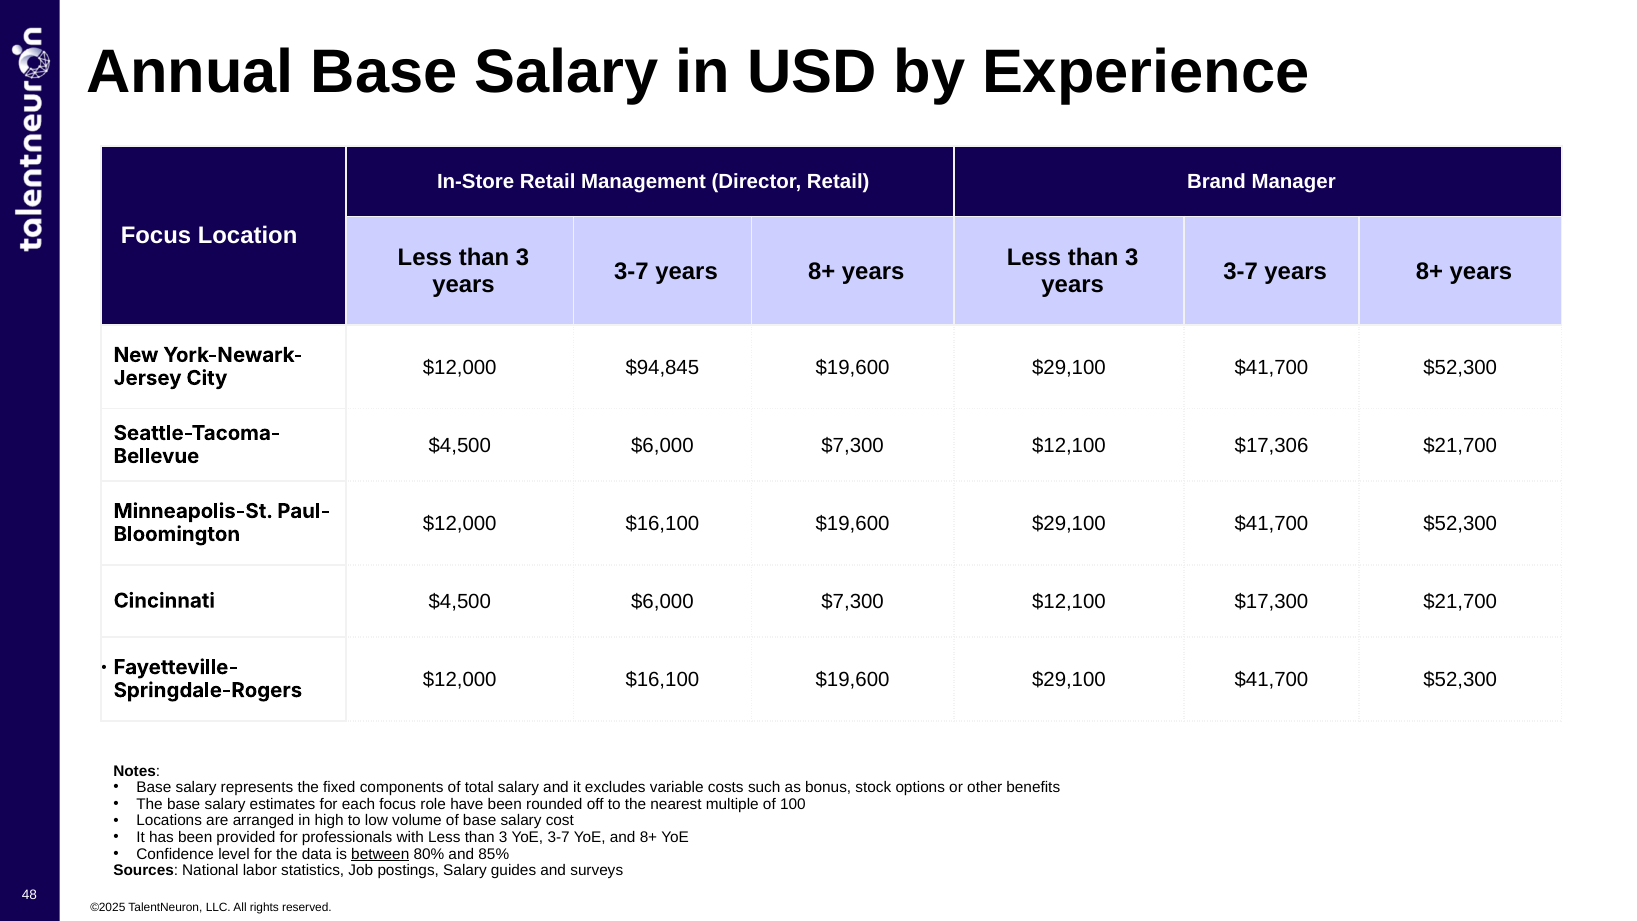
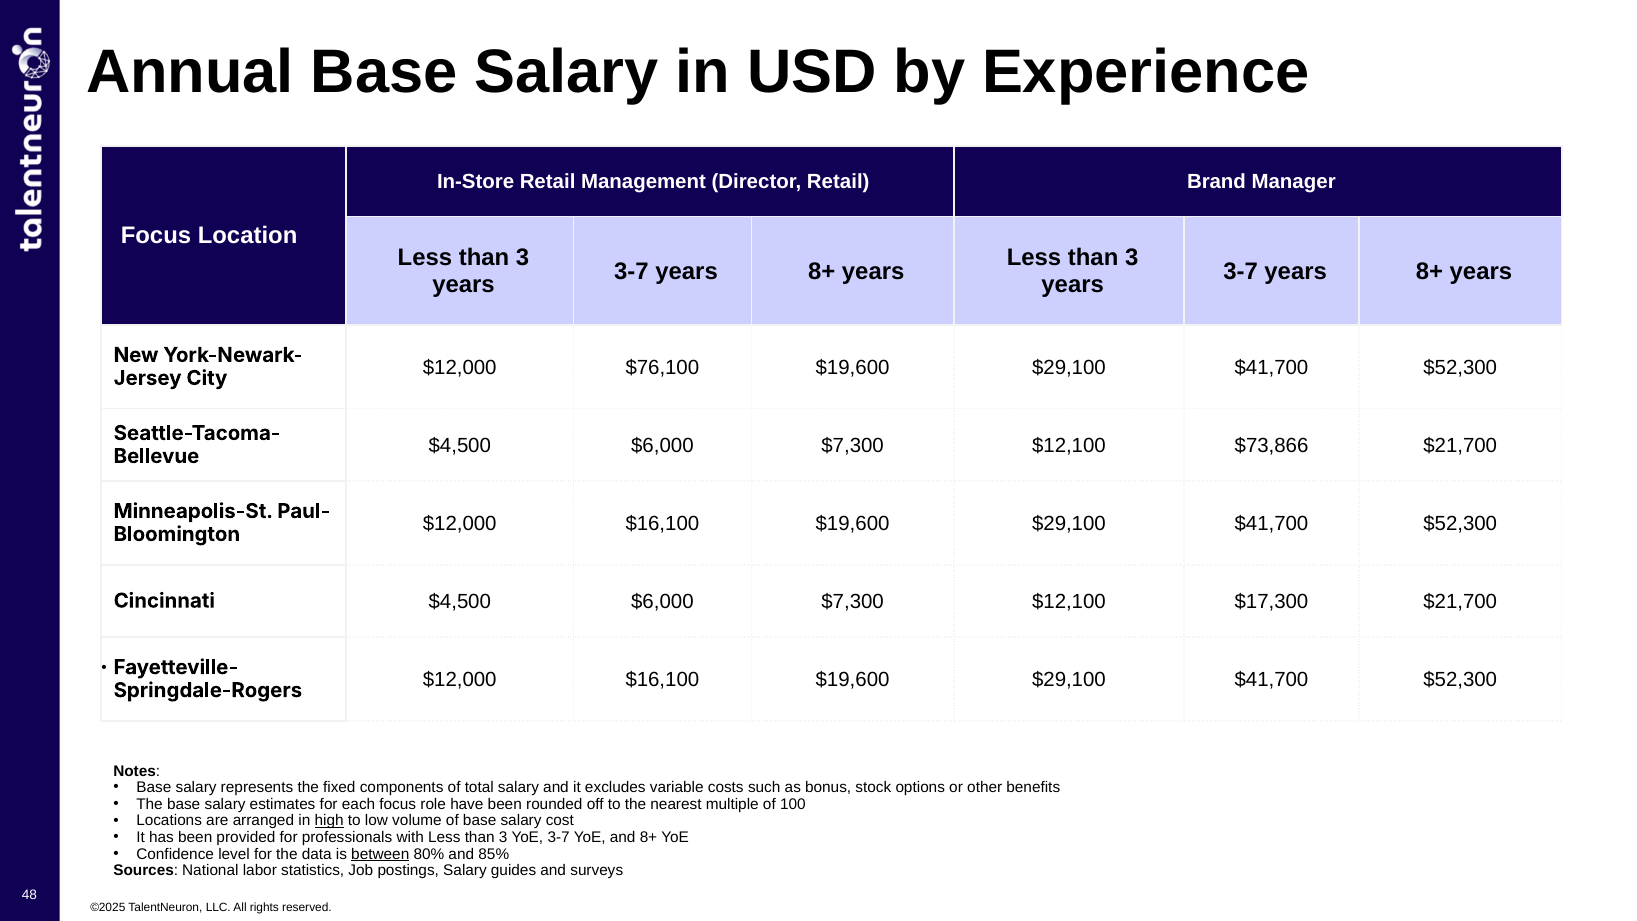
$94,845: $94,845 -> $76,100 (662, 368)
$17,306: $17,306 -> $73,866 (1272, 446)
high underline: none -> present (329, 821)
